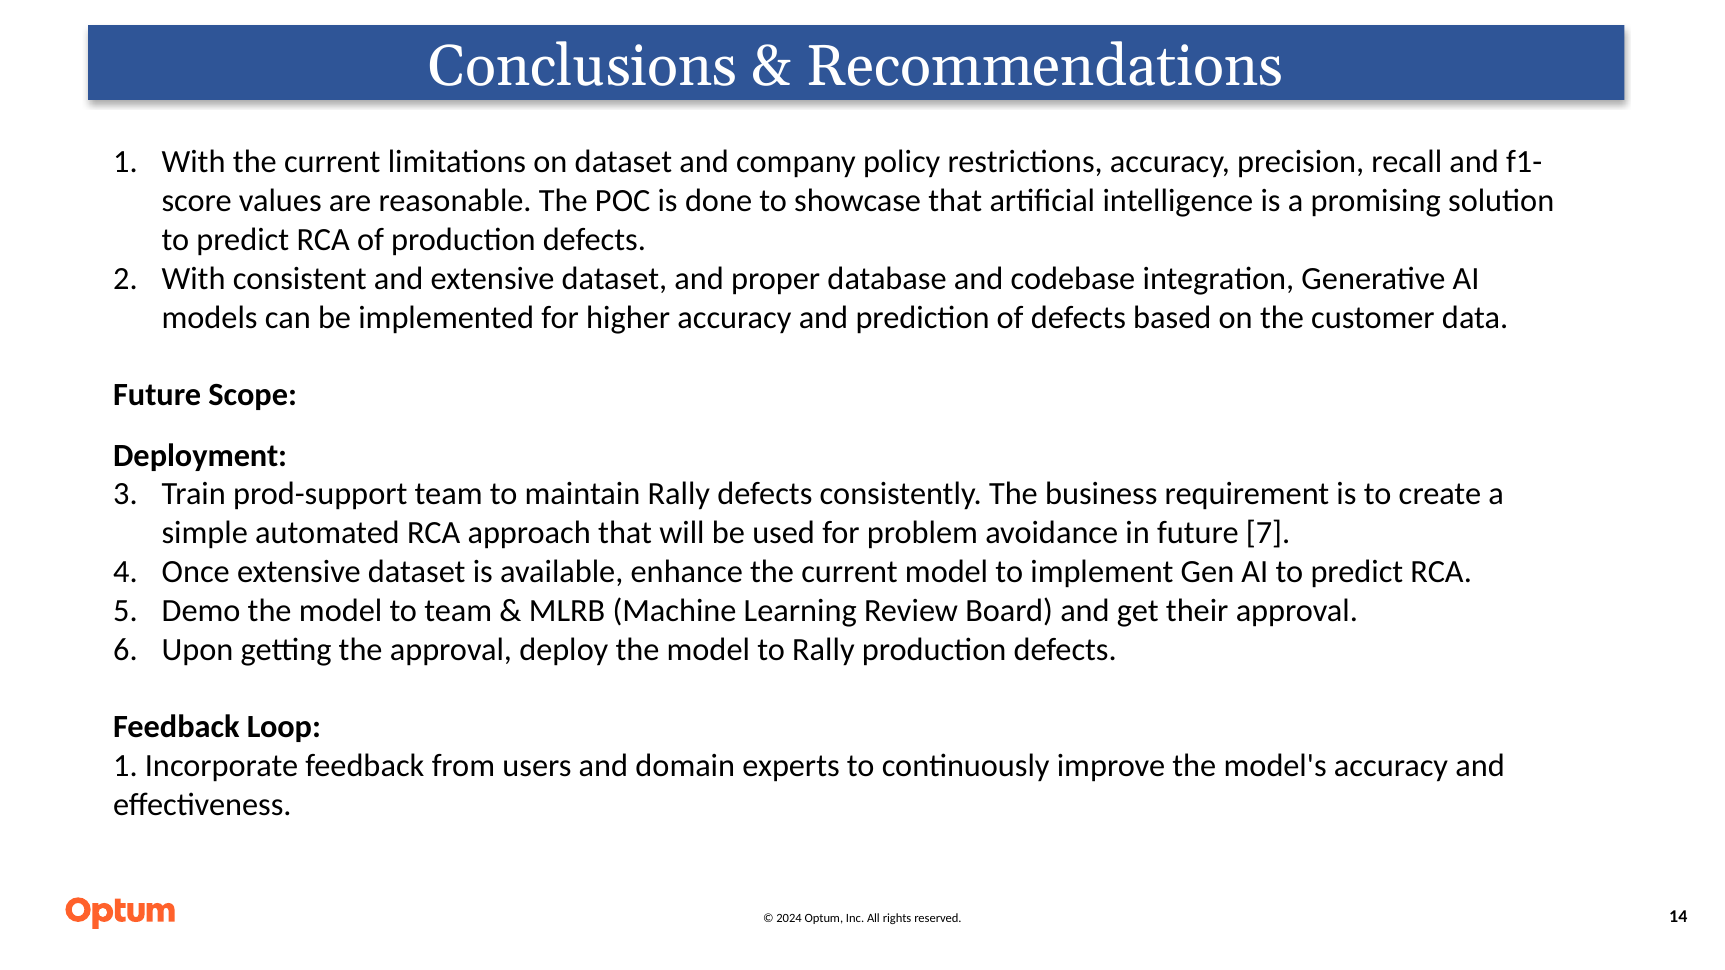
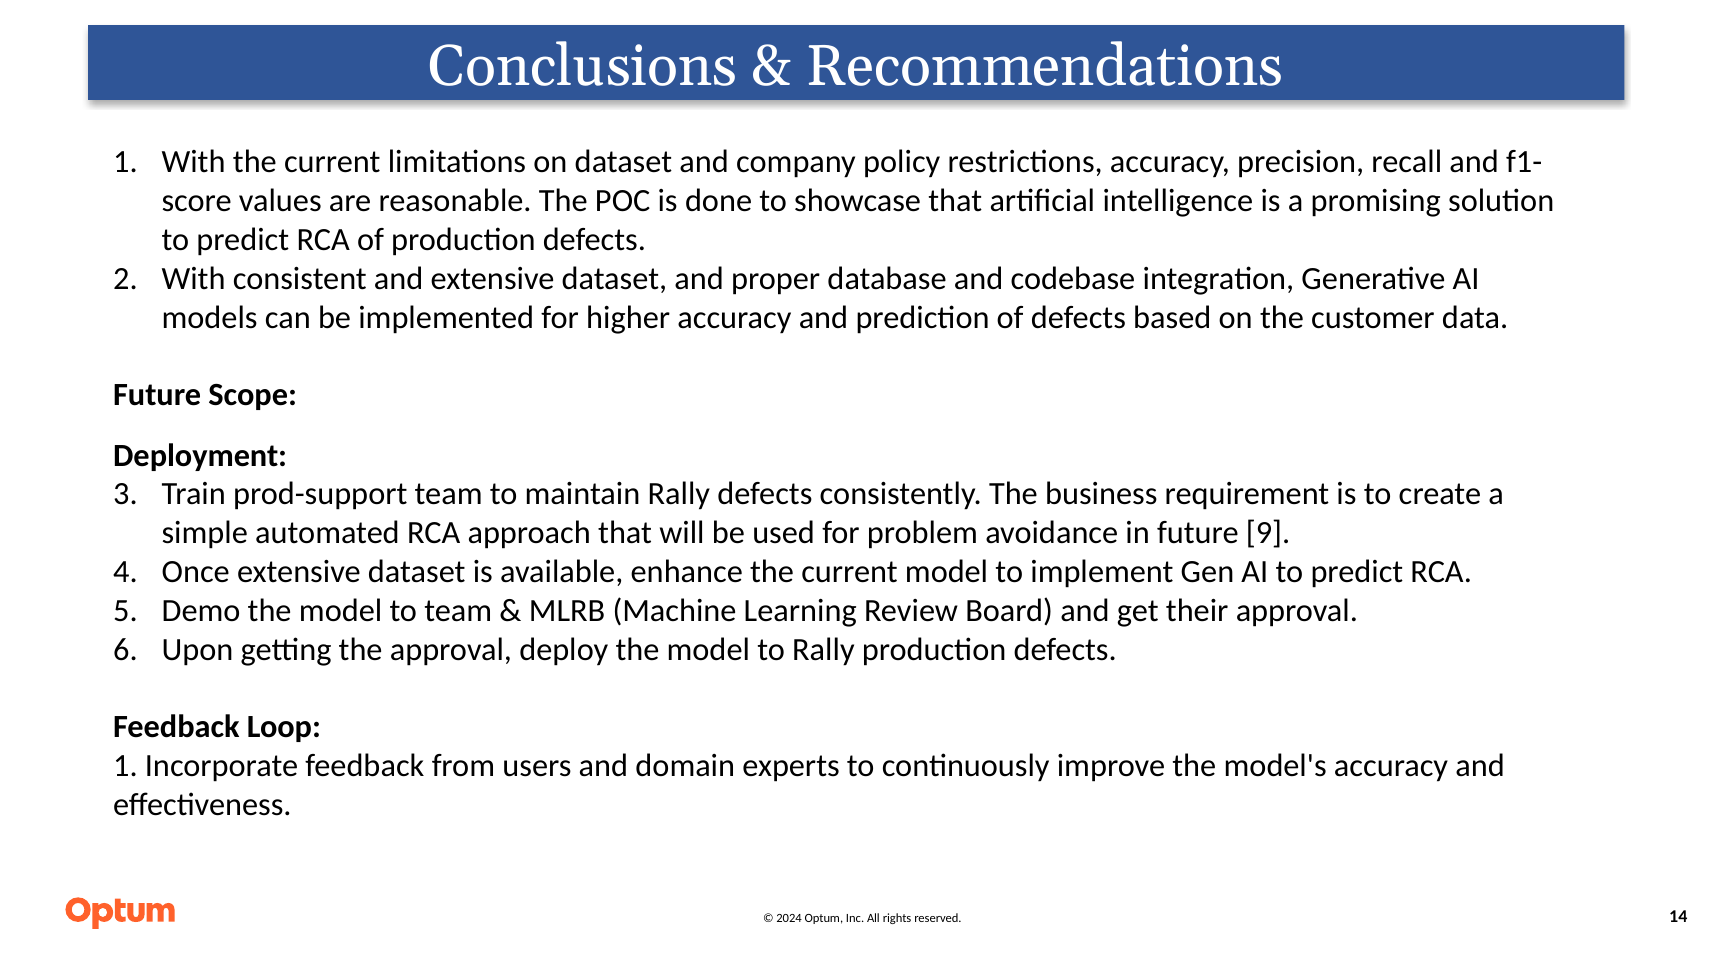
7: 7 -> 9 (1268, 533)
